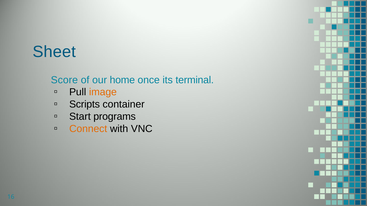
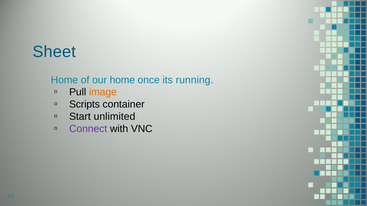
Score: Score -> Home (64, 80)
terminal: terminal -> running (195, 80)
programs: programs -> unlimited (114, 117)
Connect colour: orange -> purple (88, 129)
